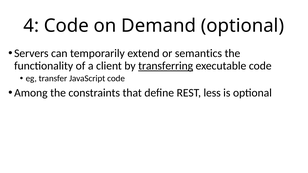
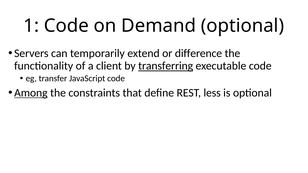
4: 4 -> 1 (31, 26)
semantics: semantics -> difference (199, 53)
Among underline: none -> present (31, 93)
